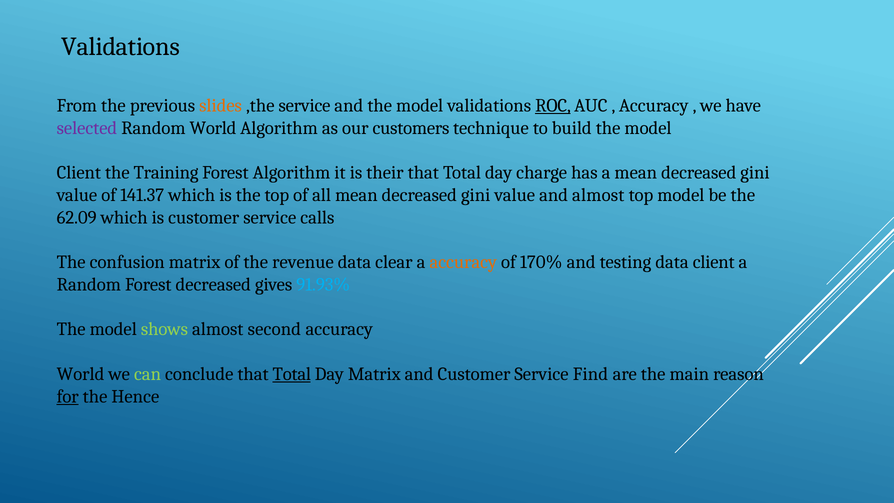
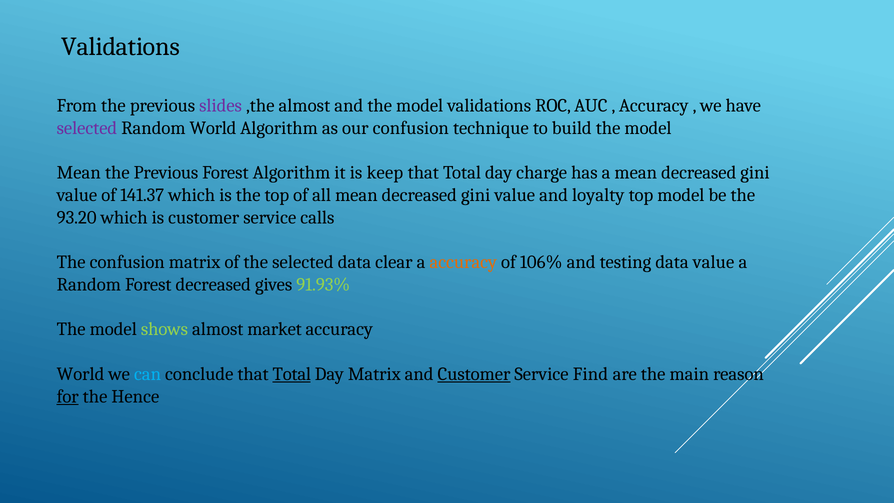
slides colour: orange -> purple (221, 106)
,the service: service -> almost (304, 106)
ROC underline: present -> none (553, 106)
our customers: customers -> confusion (411, 128)
Client: Client -> Mean (79, 173)
Training: Training -> Previous (166, 173)
their: their -> keep (385, 173)
and almost: almost -> loyalty (598, 195)
62.09: 62.09 -> 93.20 (77, 217)
the revenue: revenue -> selected (303, 262)
170%: 170% -> 106% (541, 262)
data client: client -> value (714, 262)
91.93% colour: light blue -> light green (323, 284)
second: second -> market (275, 329)
can colour: light green -> light blue (148, 374)
Customer underline: none -> present (474, 374)
